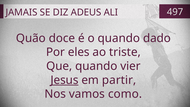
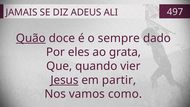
Quão underline: none -> present (31, 38)
o quando: quando -> sempre (119, 38)
triste: triste -> grata (125, 52)
